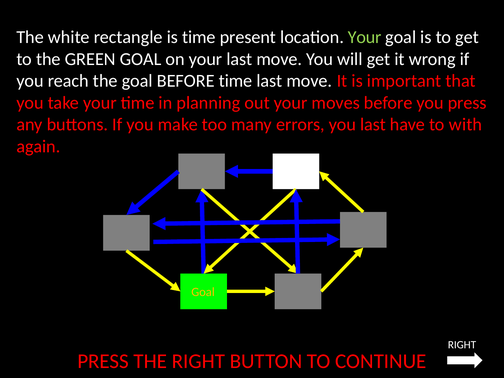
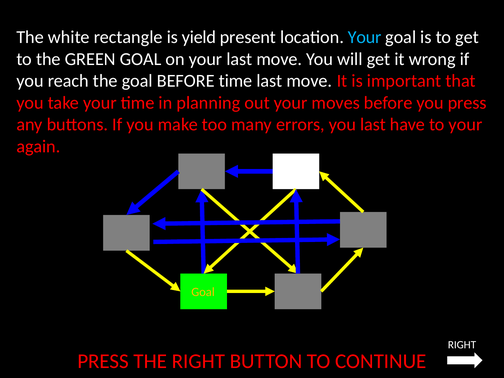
is time: time -> yield (199, 37)
Your colour: light green -> light blue (365, 37)
to with: with -> your (466, 125)
